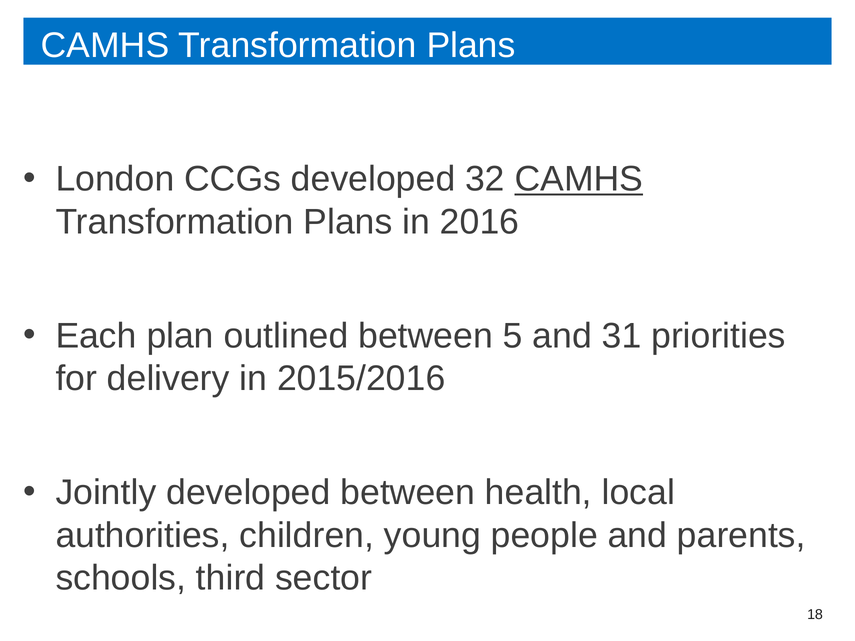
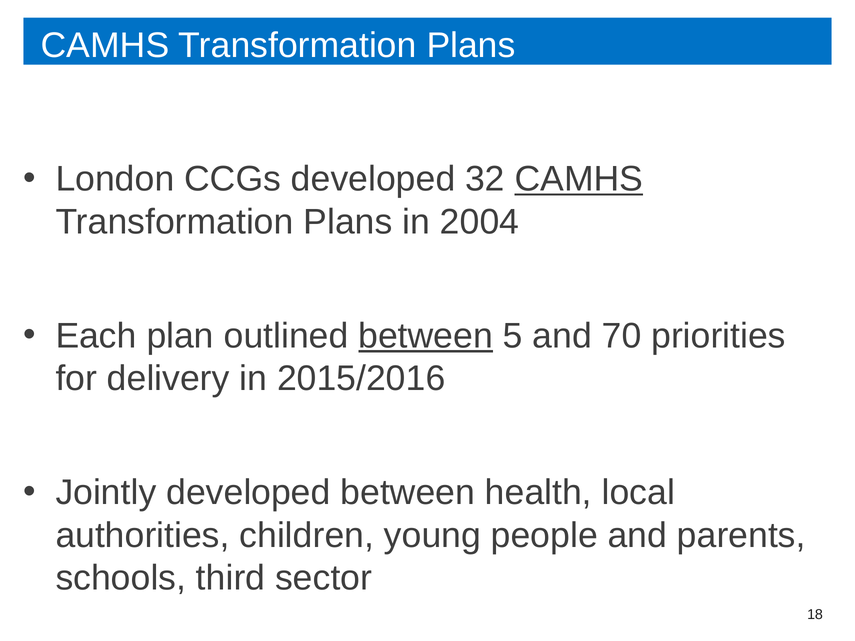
2016: 2016 -> 2004 (480, 222)
between underline: none -> present (426, 336)
31: 31 -> 70 (622, 336)
